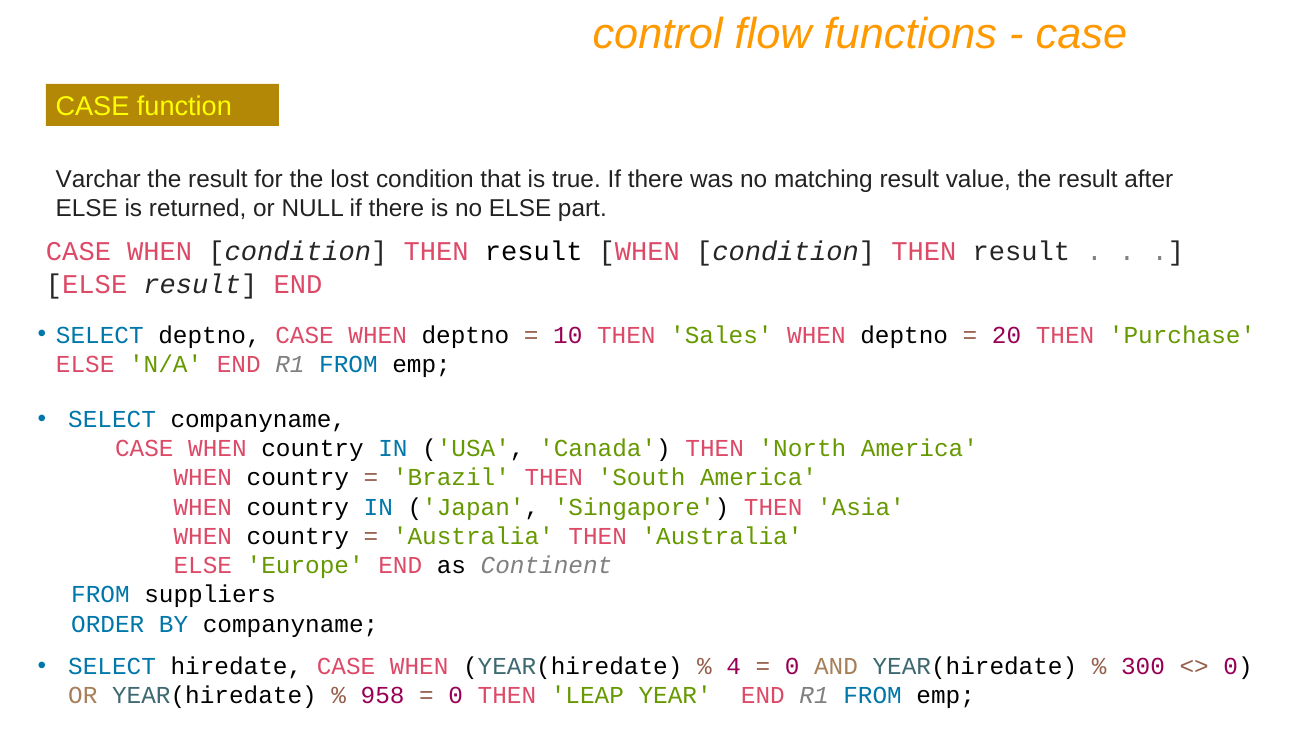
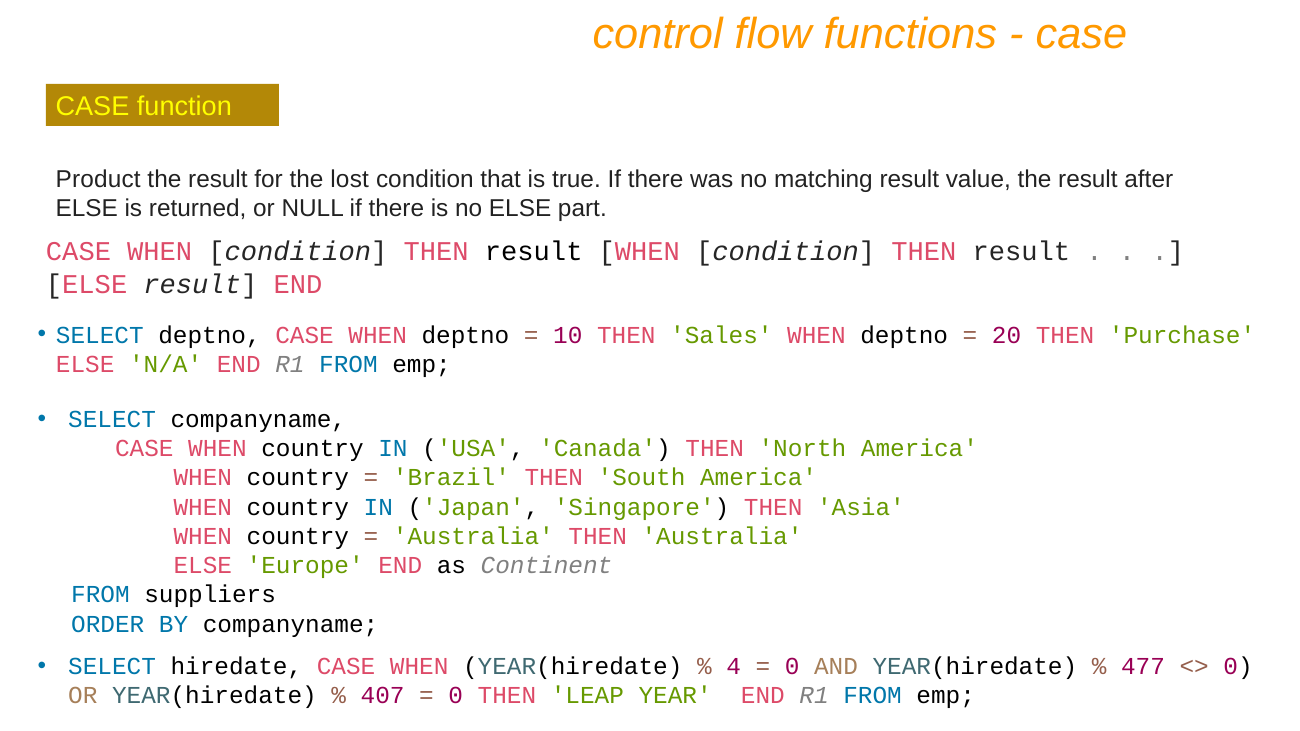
Varchar: Varchar -> Product (98, 180)
300: 300 -> 477 (1143, 667)
958: 958 -> 407 (383, 696)
